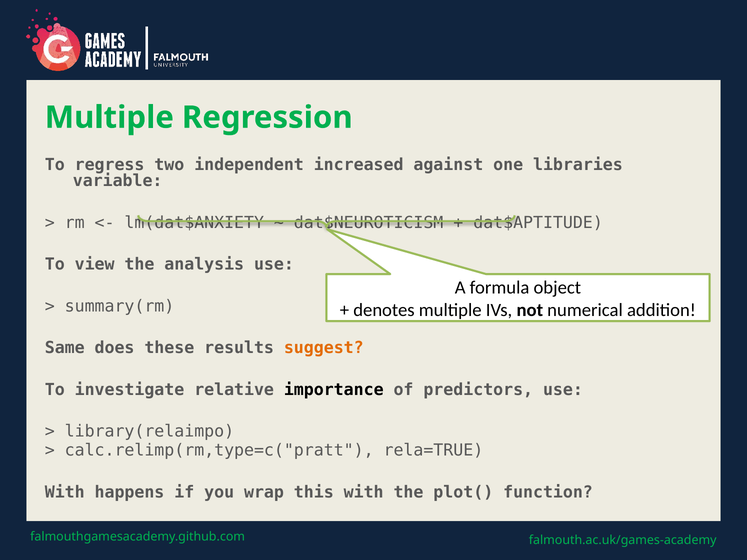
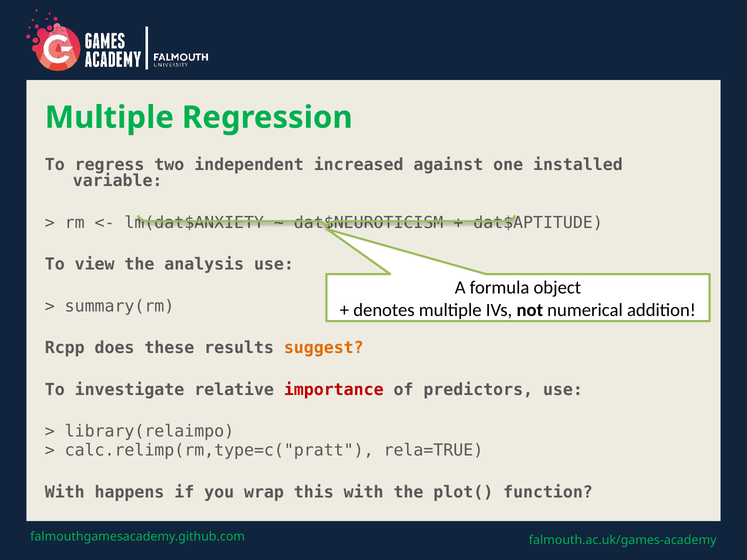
libraries: libraries -> installed (578, 165)
Same: Same -> Rcpp (65, 348)
importance colour: black -> red (334, 390)
